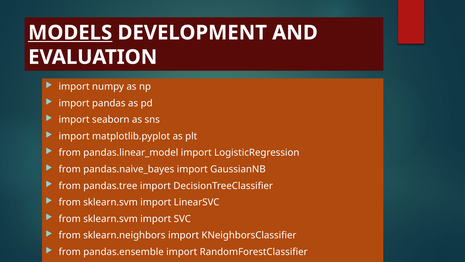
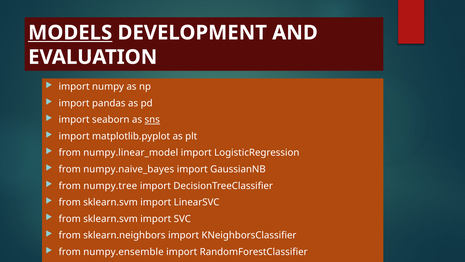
sns underline: none -> present (152, 120)
pandas.linear_model: pandas.linear_model -> numpy.linear_model (131, 153)
pandas.naive_bayes: pandas.naive_bayes -> numpy.naive_bayes (129, 169)
pandas.tree: pandas.tree -> numpy.tree (110, 185)
pandas.ensemble: pandas.ensemble -> numpy.ensemble (123, 251)
